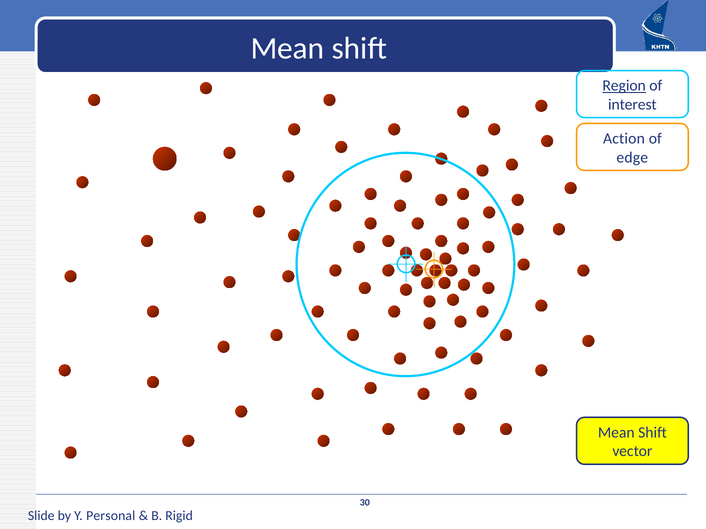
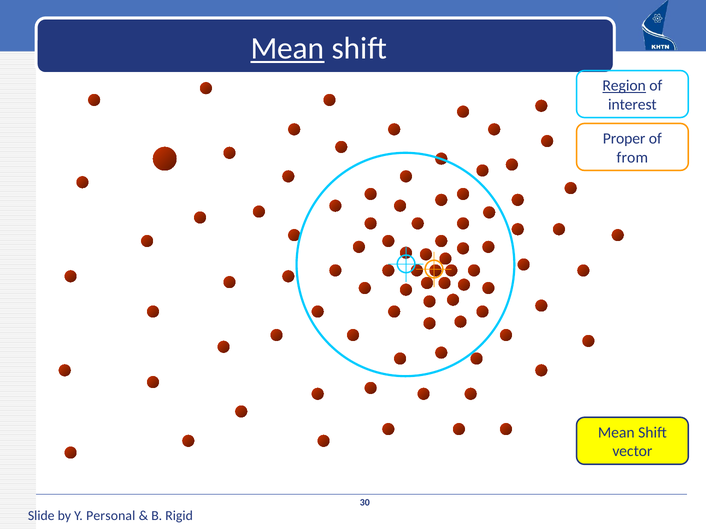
Mean underline: none -> present (288, 49)
Action: Action -> Proper (624, 139)
edge: edge -> from (632, 158)
